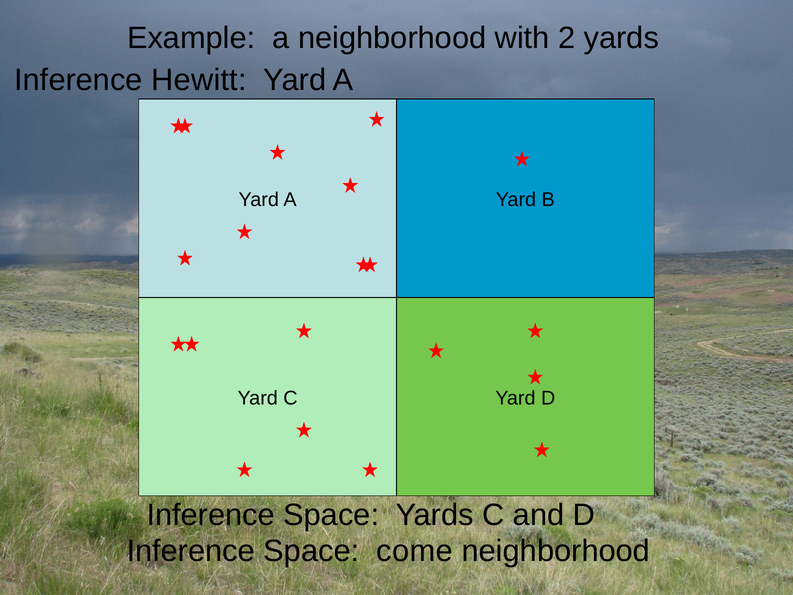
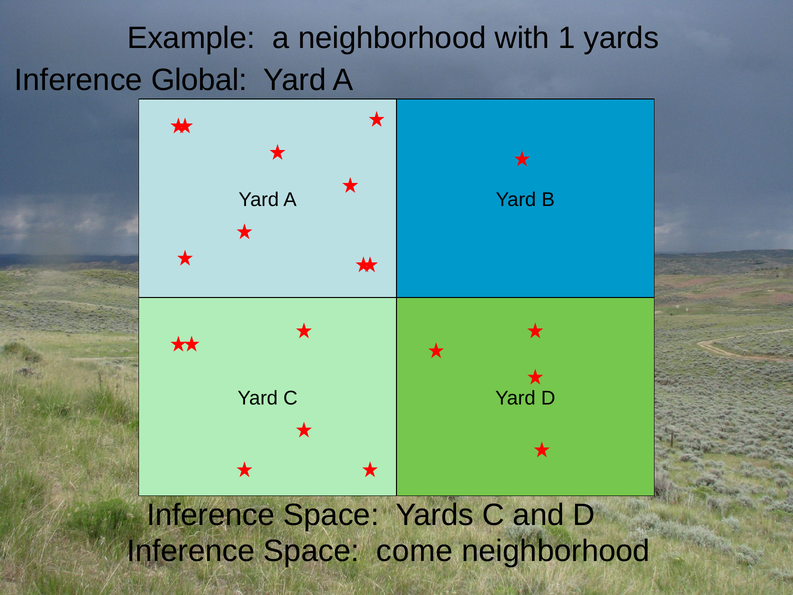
2: 2 -> 1 (567, 38)
Hewitt: Hewitt -> Global (199, 80)
